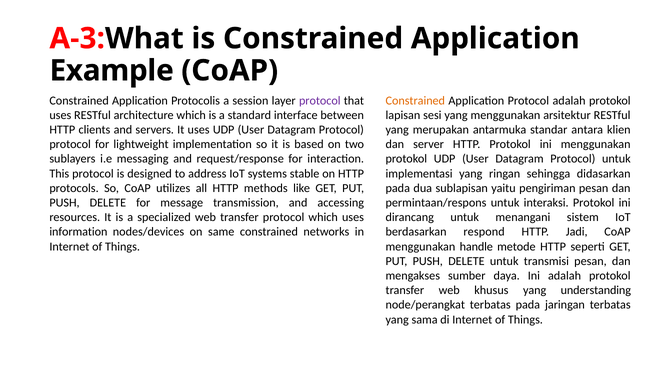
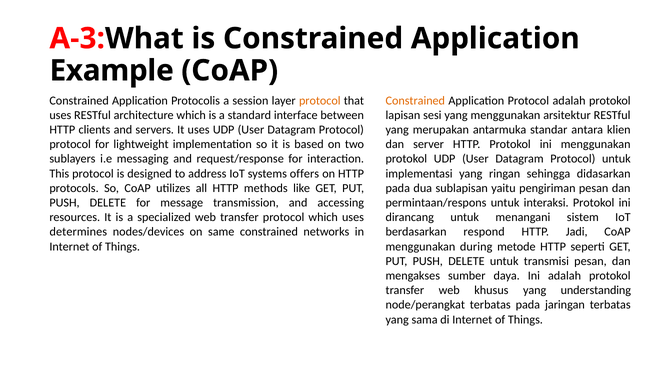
protocol colour: purple -> orange (320, 101)
stable: stable -> offers (304, 174)
information: information -> determines (78, 232)
handle: handle -> during (476, 247)
